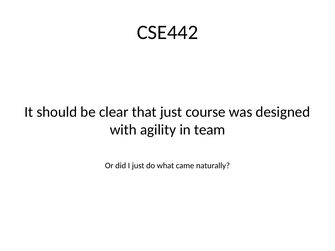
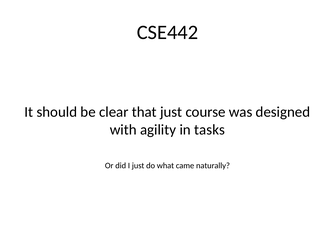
team: team -> tasks (210, 130)
